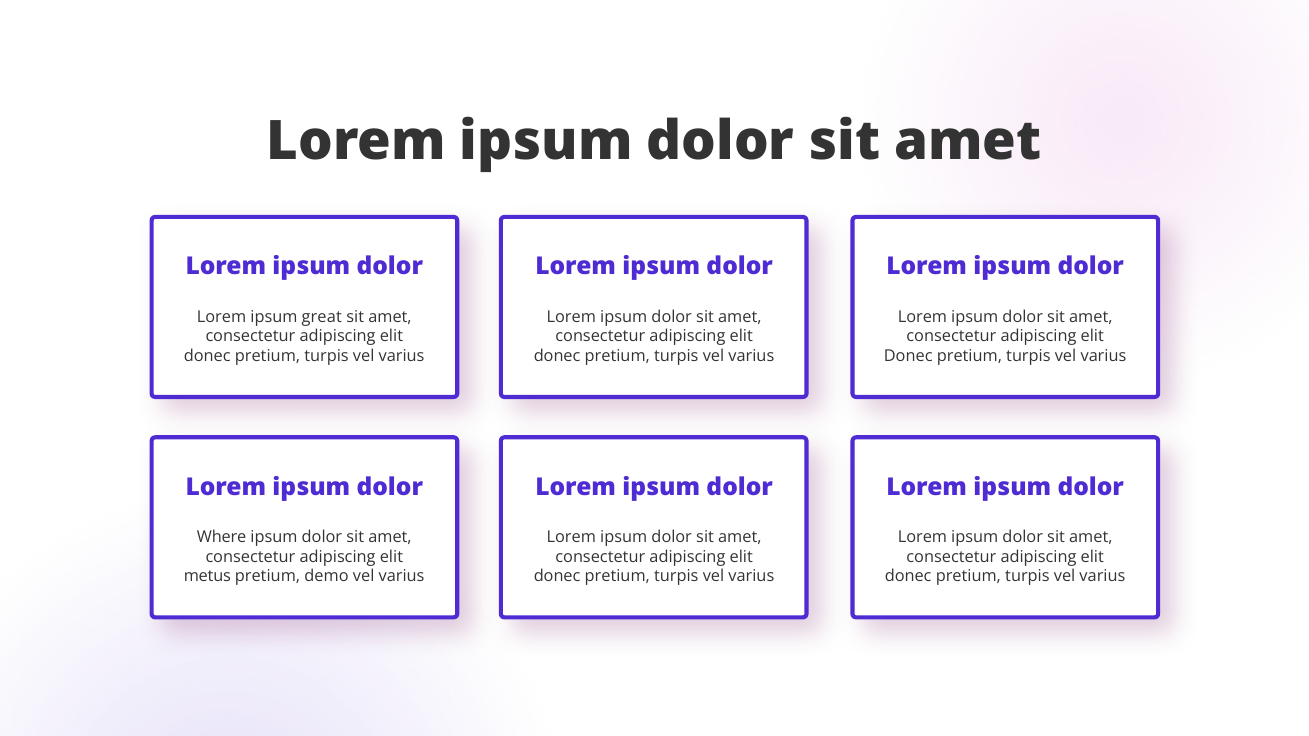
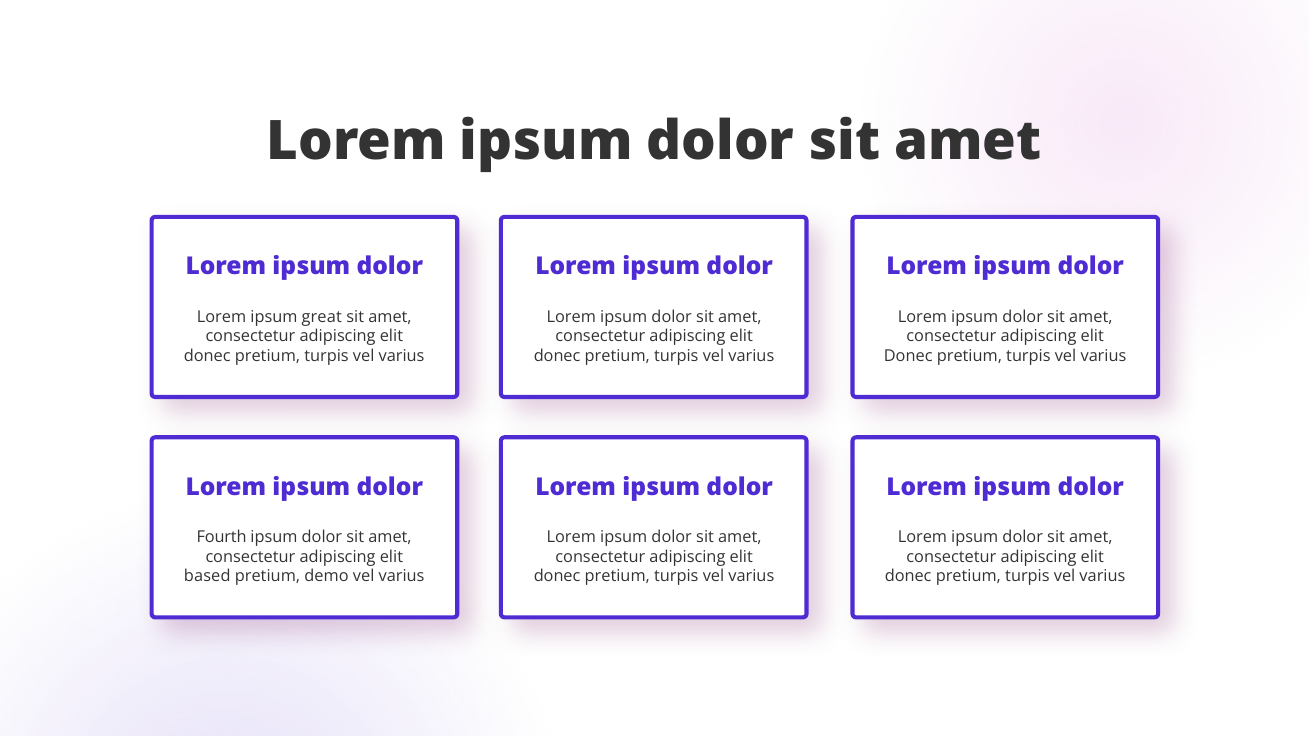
Where: Where -> Fourth (222, 537)
metus: metus -> based (207, 577)
